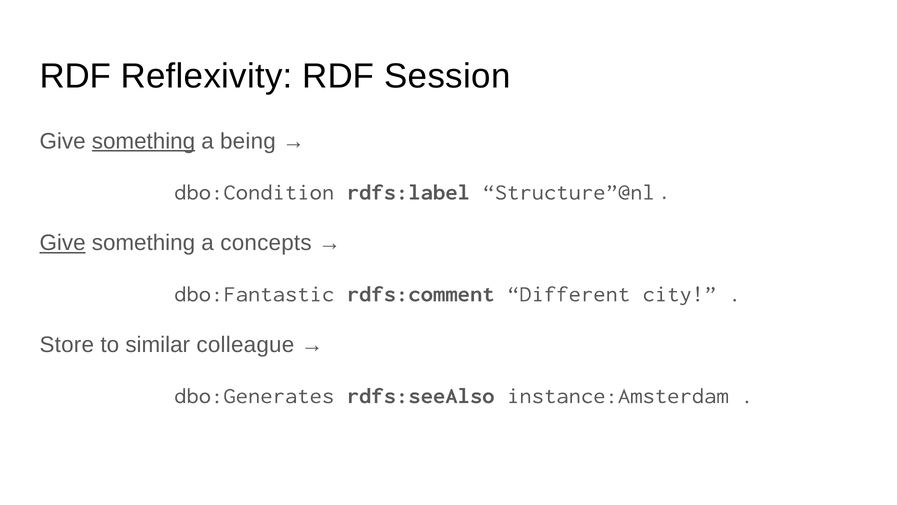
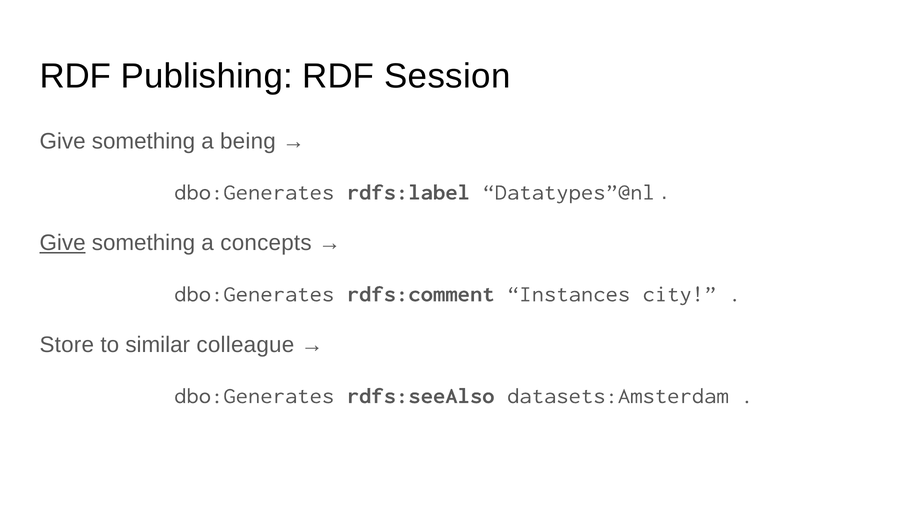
Reflexivity: Reflexivity -> Publishing (207, 76)
something underline: present -> none (143, 141)
dbo:Condition: dbo:Condition -> dbo:Generates (254, 192)
Structure”@nl: Structure”@nl -> Datatypes”@nl (569, 192)
dbo:Fantastic: dbo:Fantastic -> dbo:Generates (254, 294)
Different: Different -> Instances (569, 294)
instance:Amsterdam: instance:Amsterdam -> datasets:Amsterdam (618, 395)
